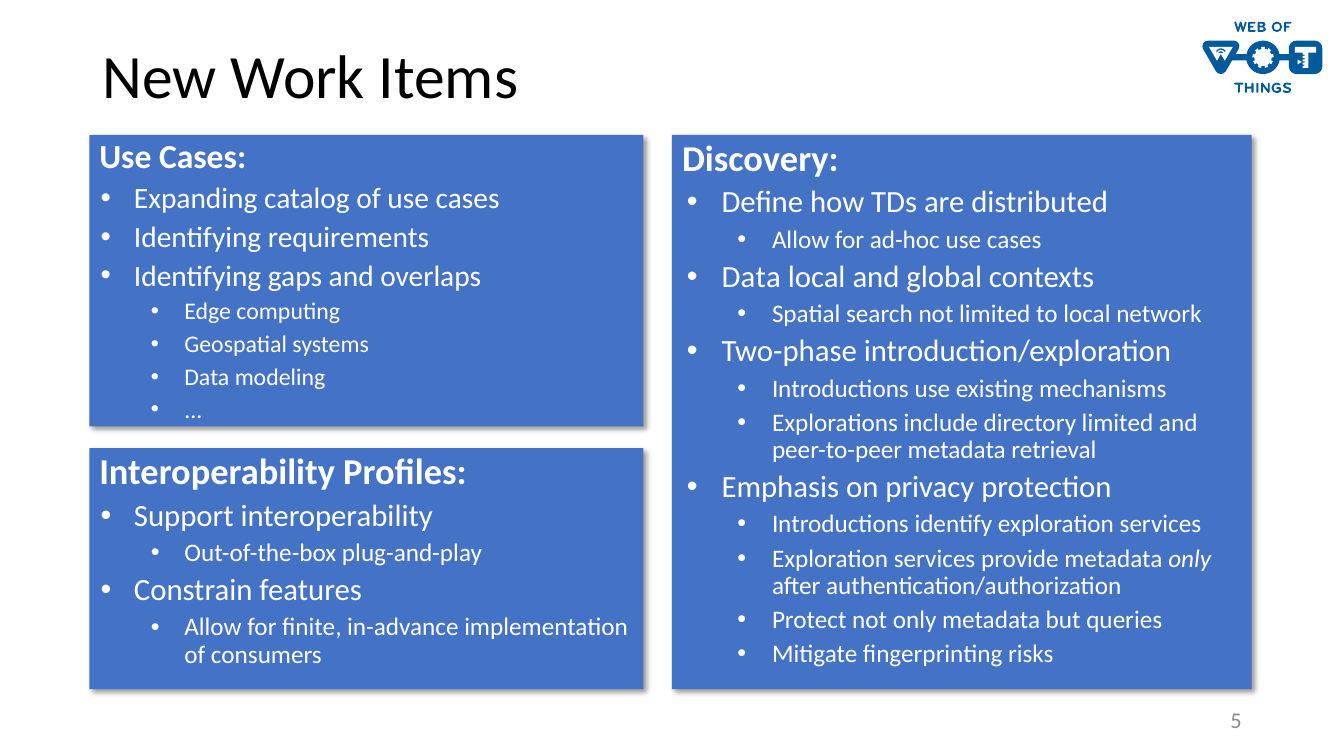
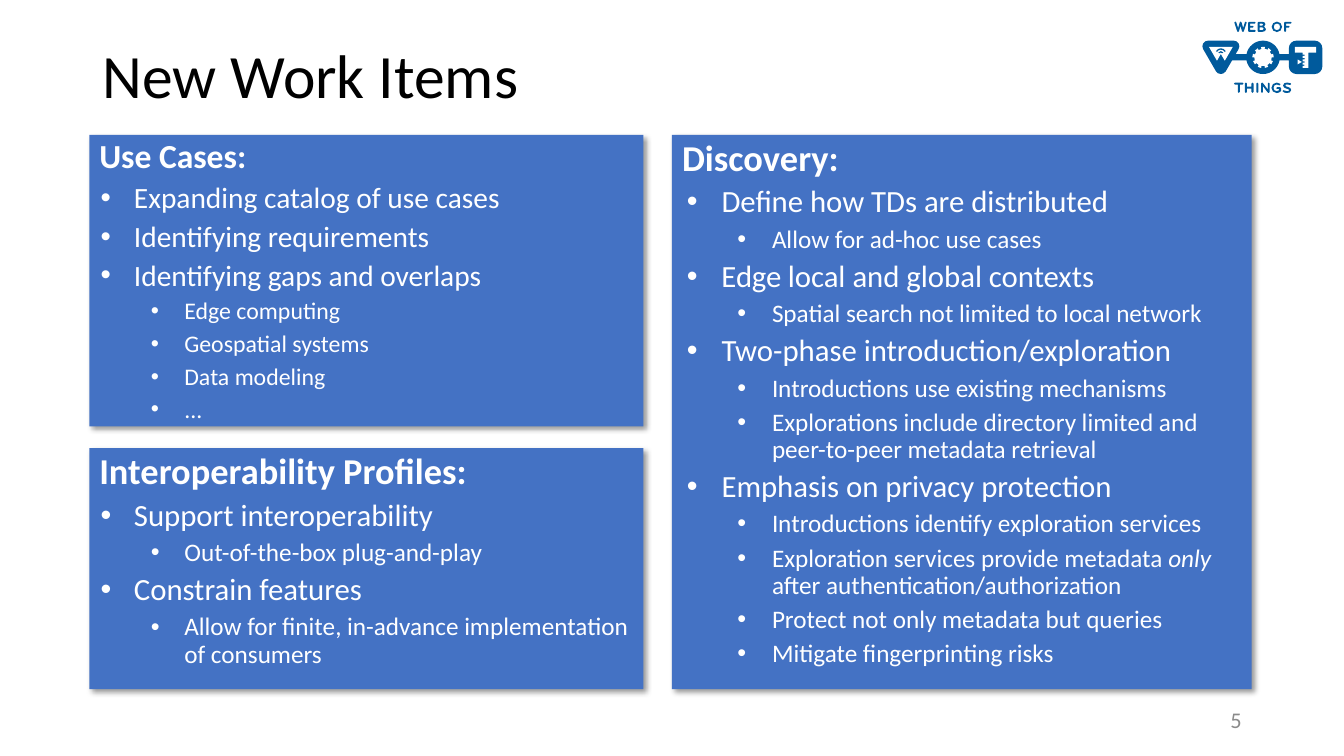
Data: Data -> Edge (751, 277)
